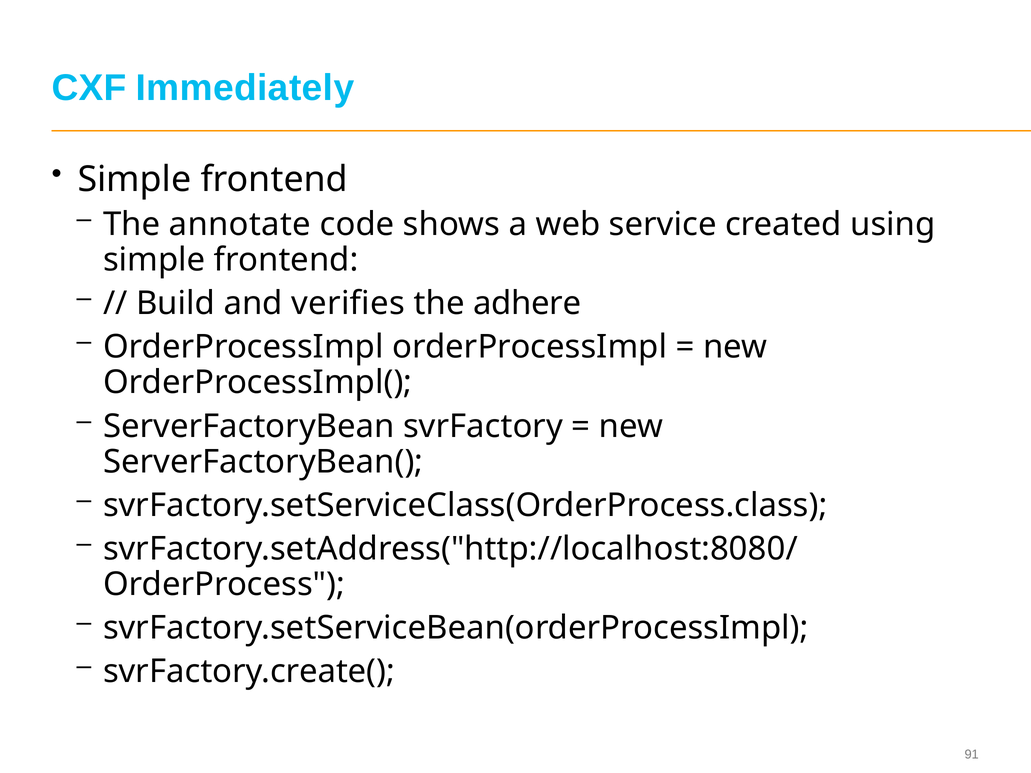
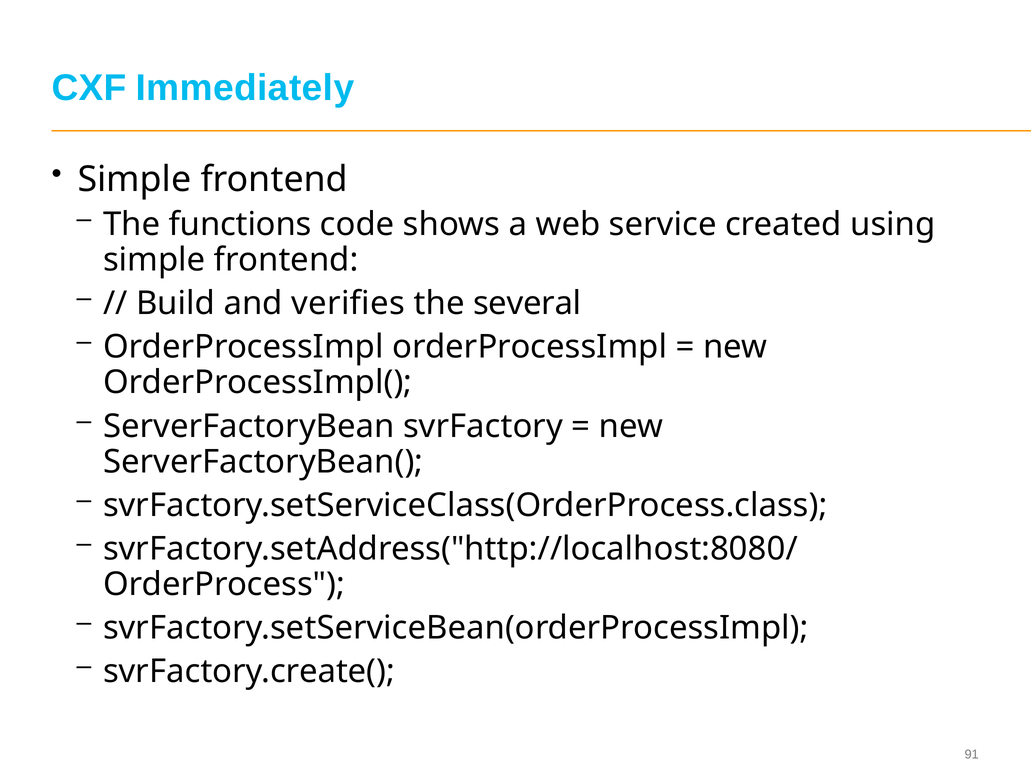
annotate: annotate -> functions (240, 224)
adhere: adhere -> several (527, 304)
